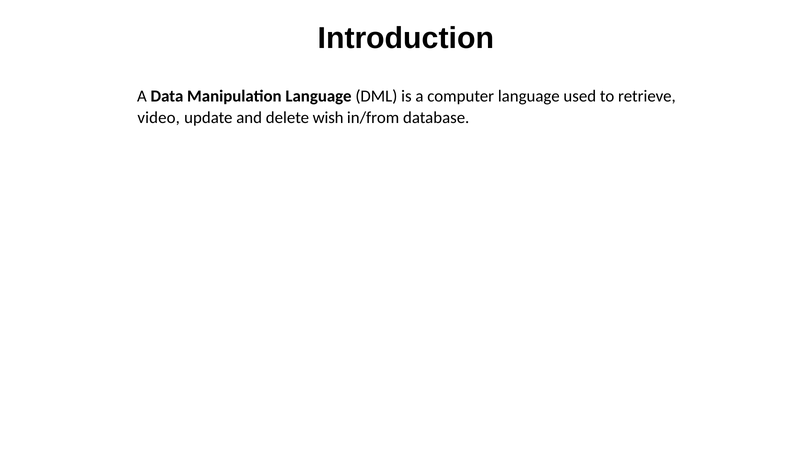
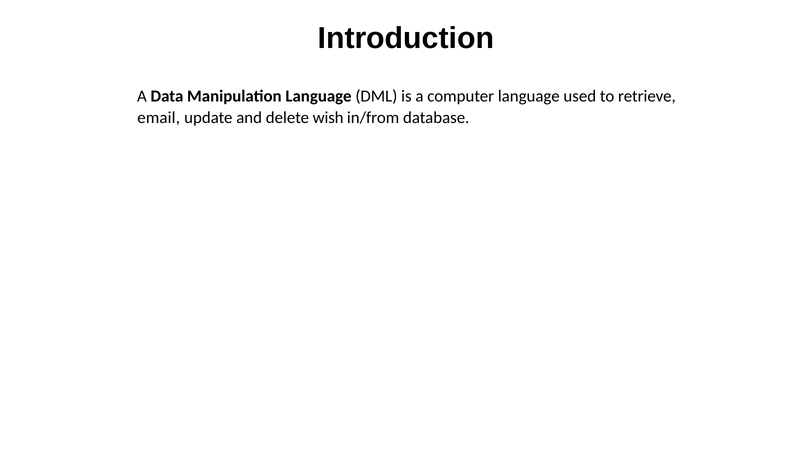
video: video -> email (159, 118)
